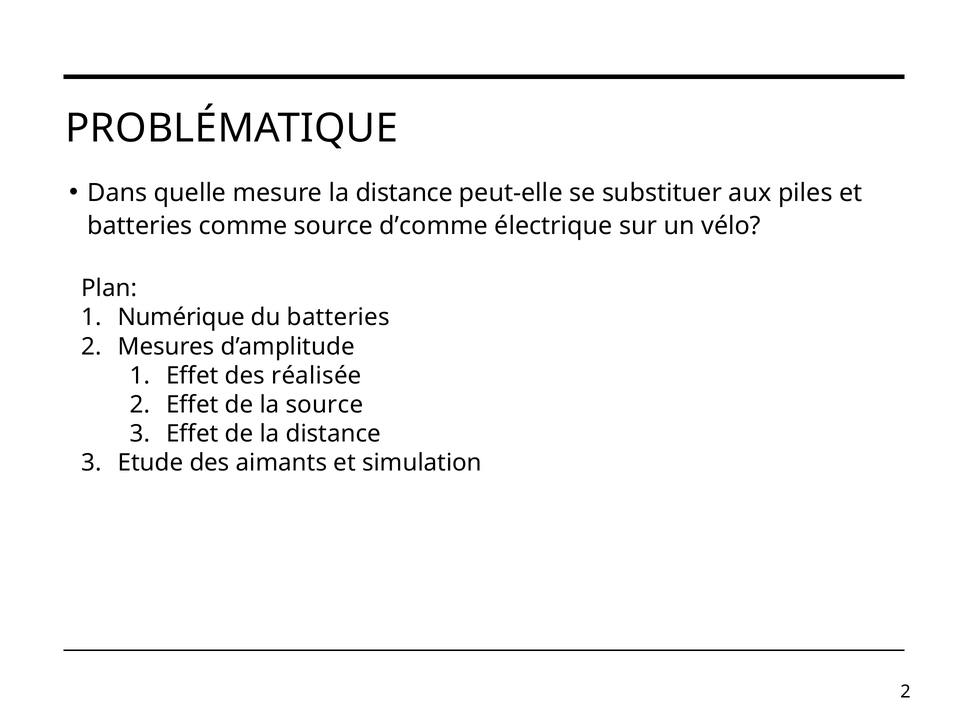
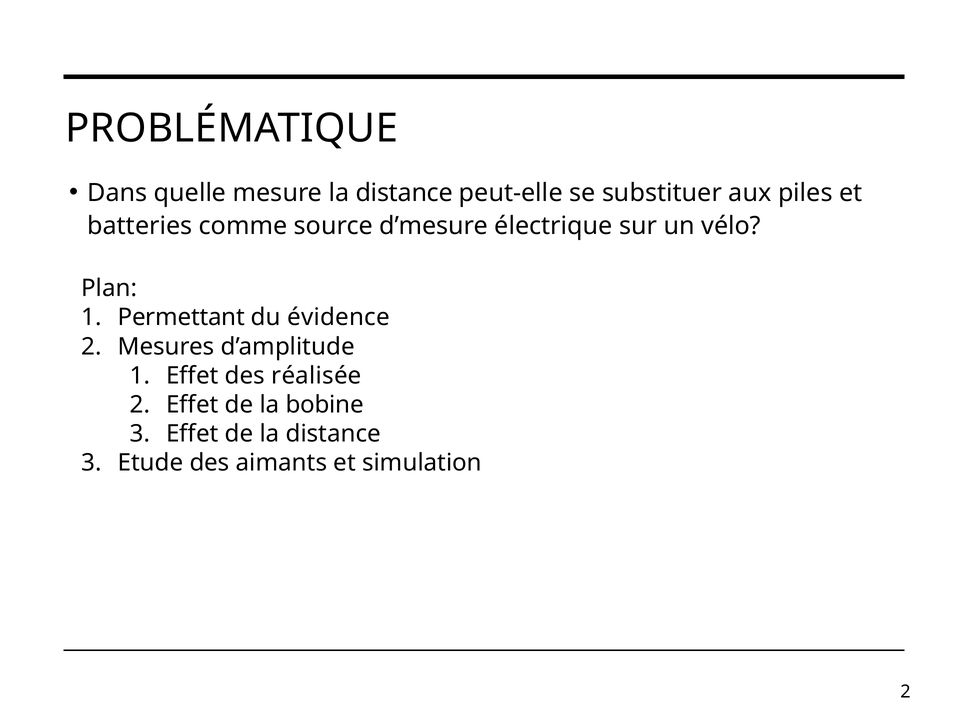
d’comme: d’comme -> d’mesure (434, 226)
Numérique: Numérique -> Permettant (181, 317)
du batteries: batteries -> évidence (338, 317)
la source: source -> bobine (325, 405)
